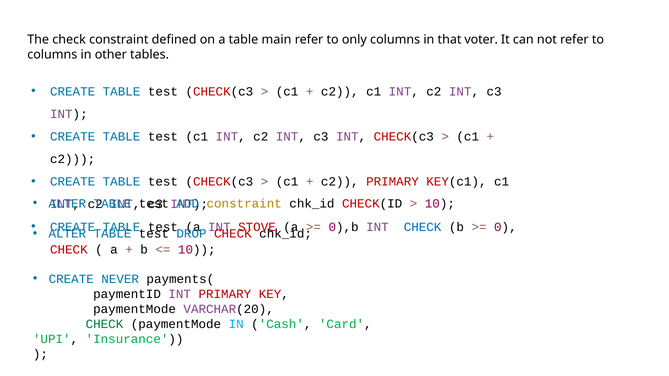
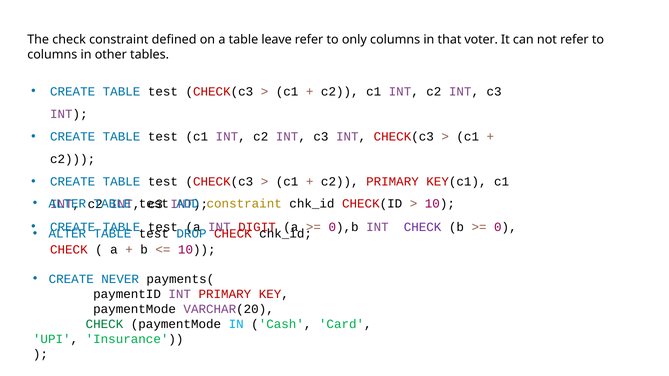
main: main -> leave (277, 40)
STOVE: STOVE -> DIGIT (257, 227)
CHECK colour: blue -> purple (423, 227)
